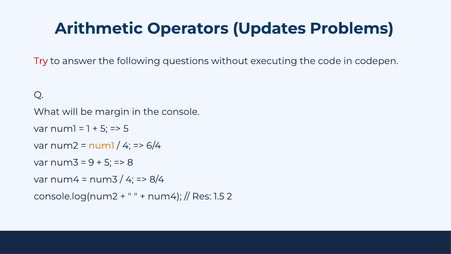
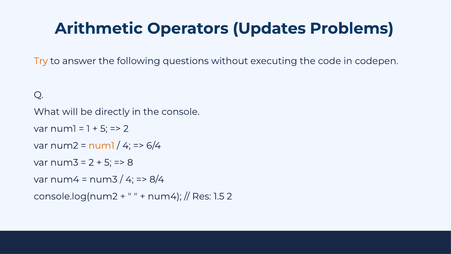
Try colour: red -> orange (41, 61)
margin: margin -> directly (112, 112)
5: 5 -> 2 (126, 129)
9: 9 -> 2 (91, 162)
